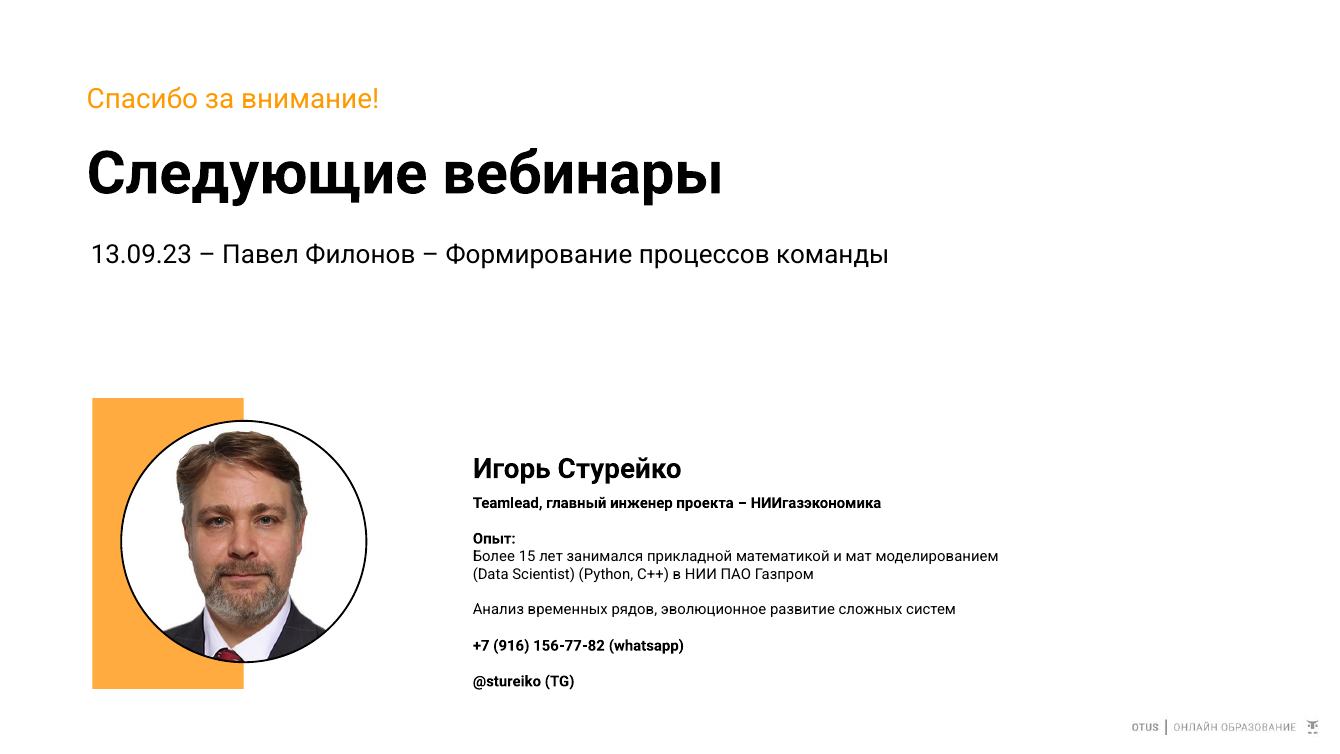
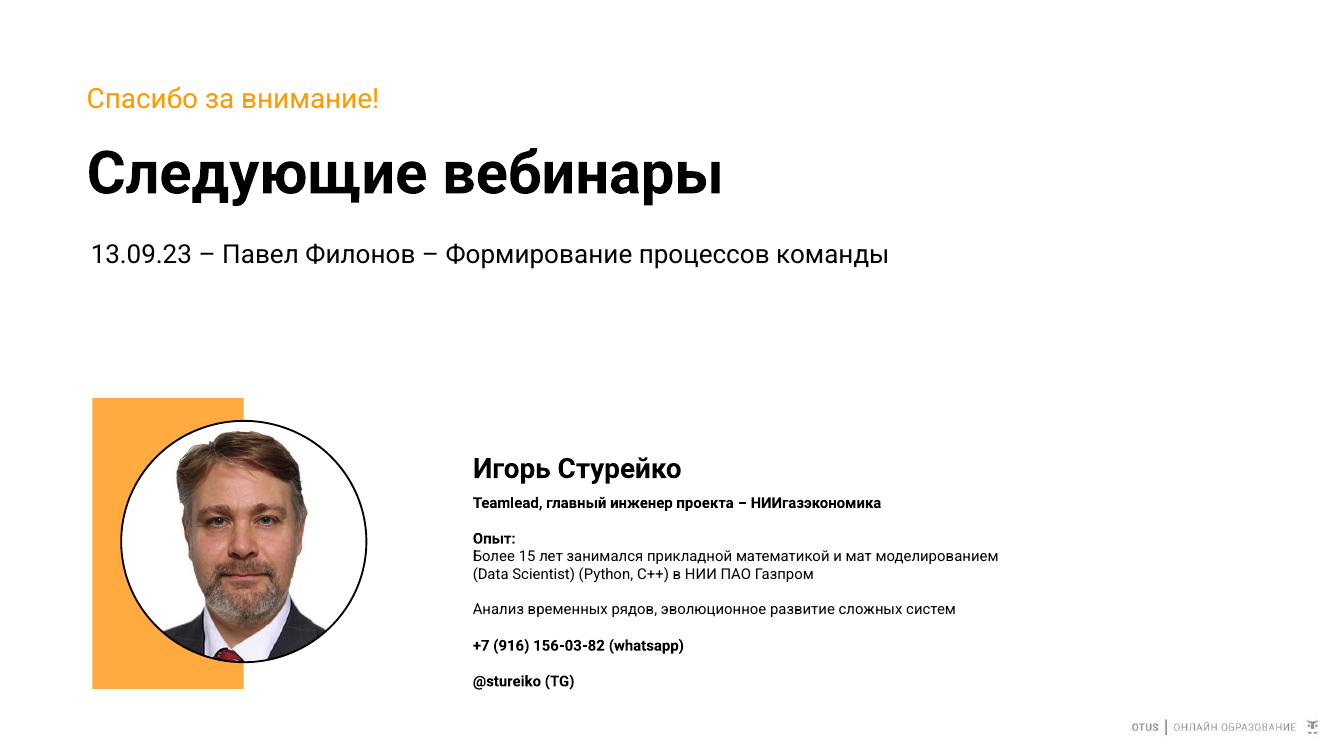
156-77-82: 156-77-82 -> 156-03-82 (569, 646)
